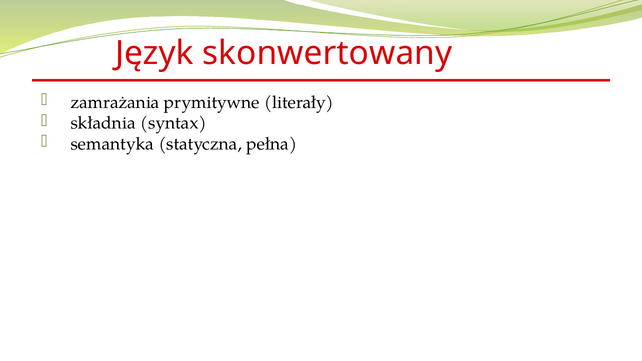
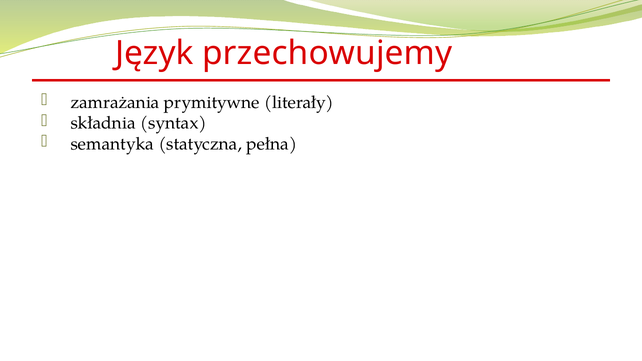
skonwertowany: skonwertowany -> przechowujemy (327, 53)
